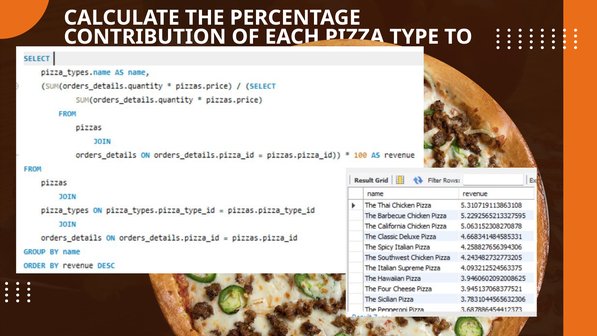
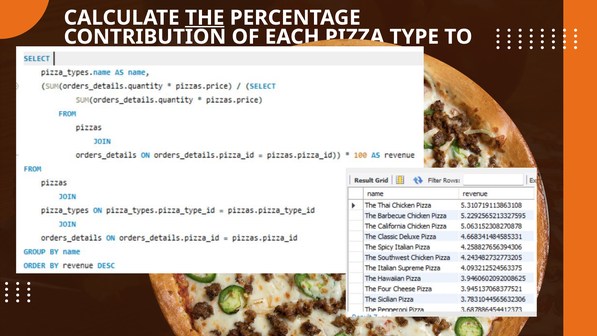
THE underline: none -> present (205, 18)
